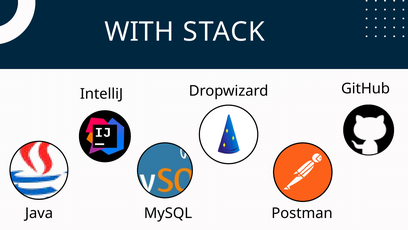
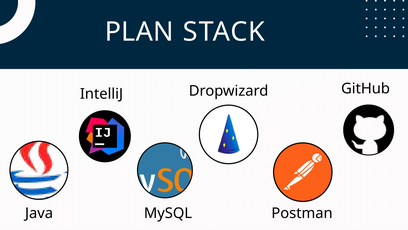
WITH: WITH -> PLAN (139, 32)
